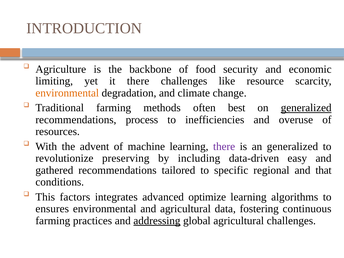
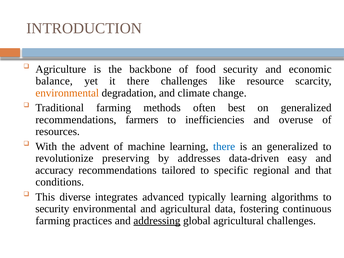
limiting: limiting -> balance (54, 81)
generalized underline: present -> none (306, 108)
process: process -> farmers (142, 120)
there colour: purple -> blue (224, 146)
including: including -> addresses (199, 158)
gathered: gathered -> accuracy (54, 170)
factors: factors -> diverse (75, 197)
optimize: optimize -> typically (207, 197)
ensures: ensures -> security (52, 209)
